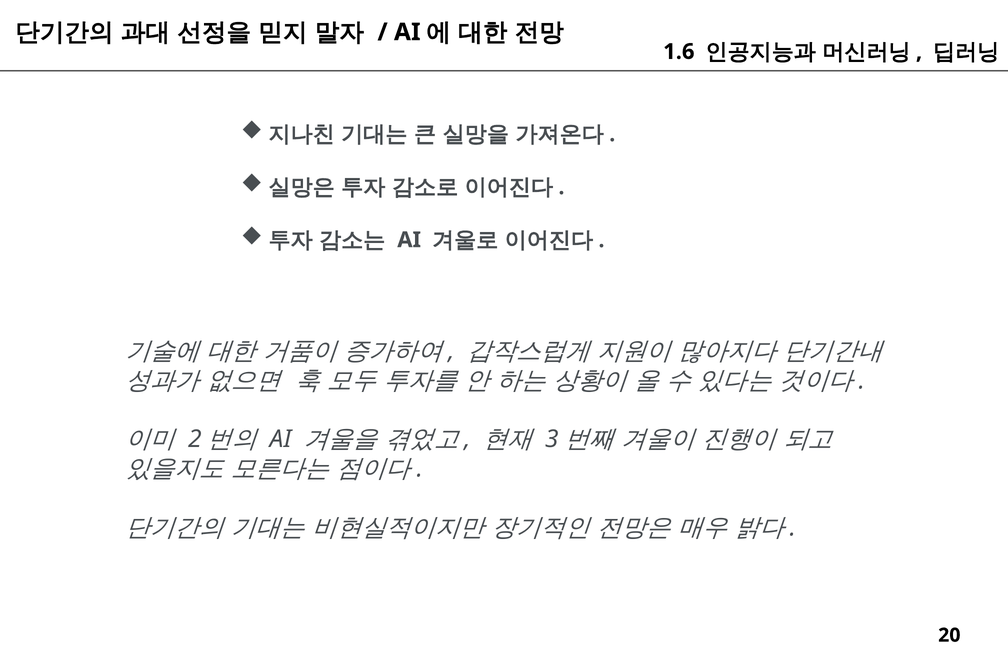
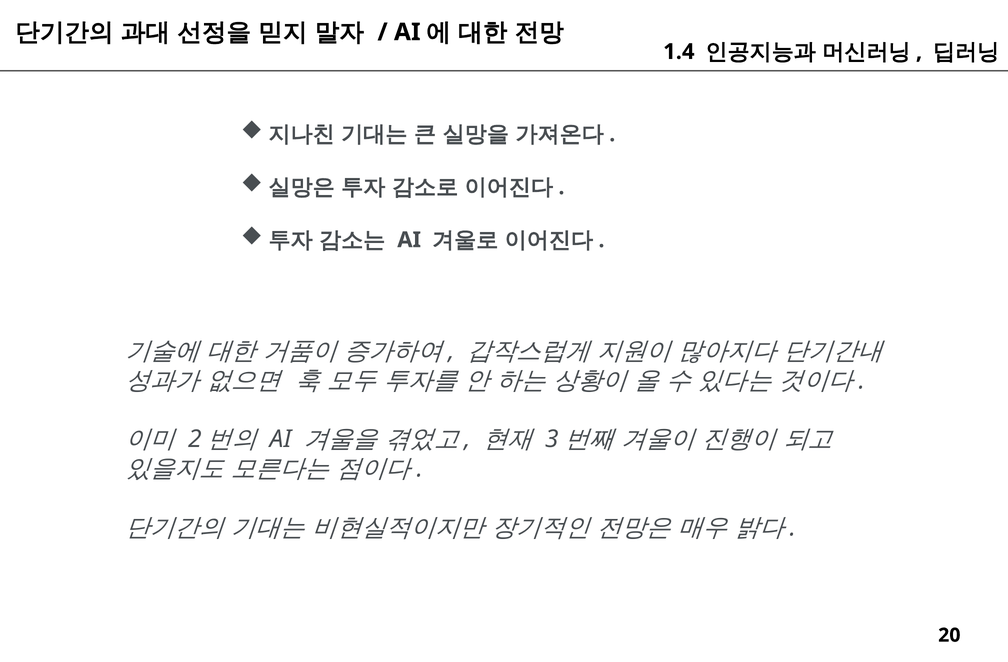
1.6: 1.6 -> 1.4 (679, 52)
